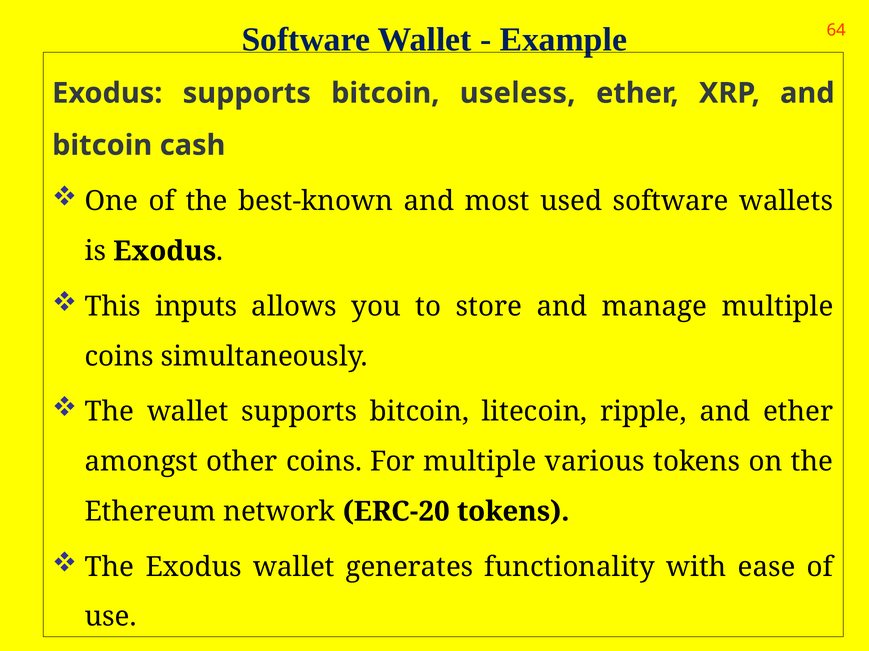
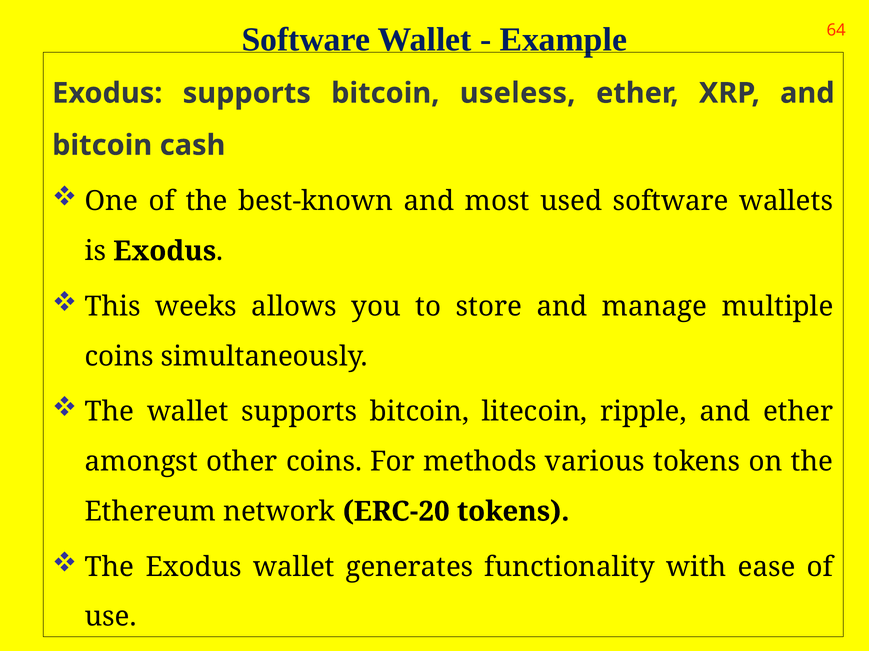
inputs: inputs -> weeks (196, 307)
For multiple: multiple -> methods (480, 462)
